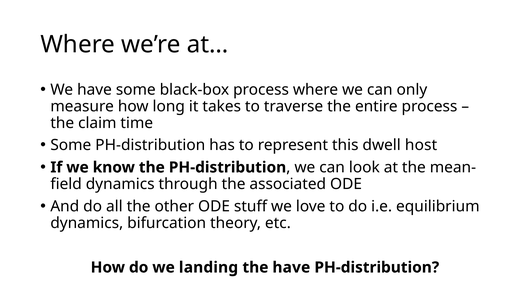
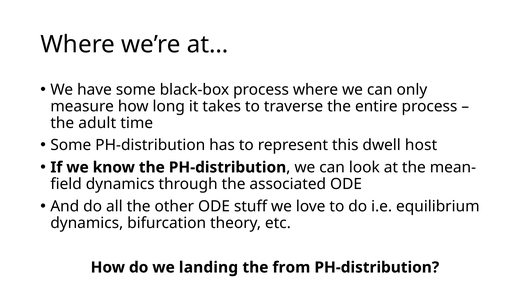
claim: claim -> adult (97, 123)
the have: have -> from (291, 268)
